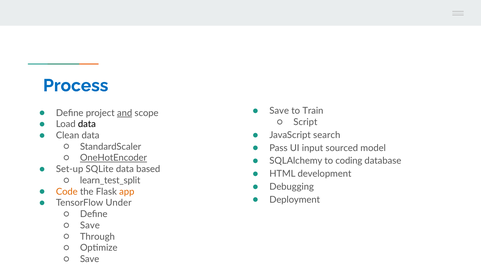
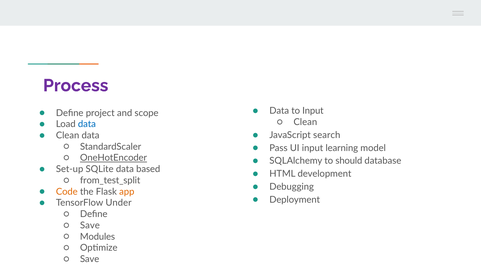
Process colour: blue -> purple (76, 85)
Save: Save -> Data (279, 111)
to Train: Train -> Input (313, 111)
and underline: present -> none (125, 113)
Script: Script -> Clean (305, 122)
data colour: black -> blue (87, 124)
sourced: sourced -> learning (342, 148)
coding: coding -> should (349, 161)
learn_test_split: learn_test_split -> from_test_split (110, 180)
Through: Through -> Modules (97, 236)
